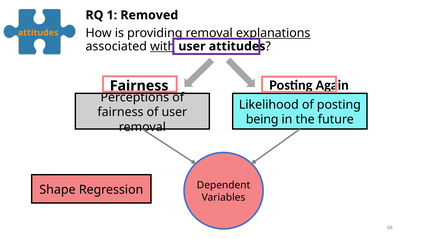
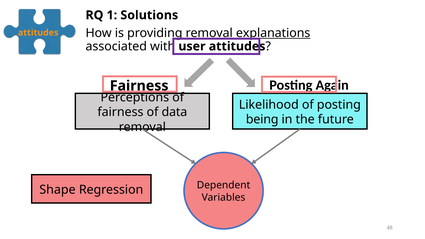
Removed: Removed -> Solutions (149, 15)
with underline: present -> none (163, 46)
of user: user -> data (174, 112)
